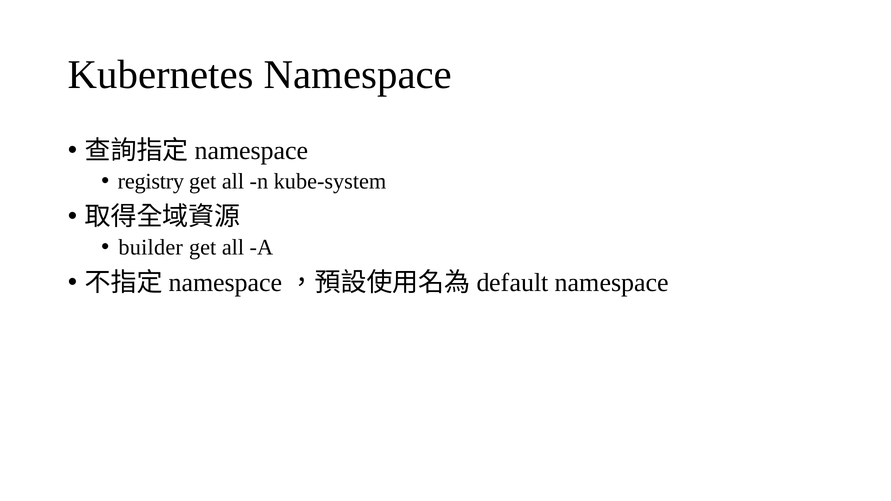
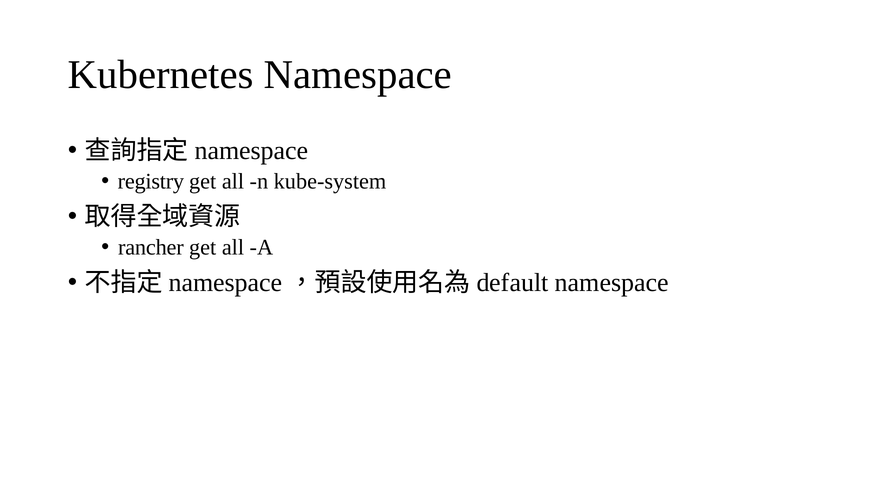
builder: builder -> rancher (151, 247)
